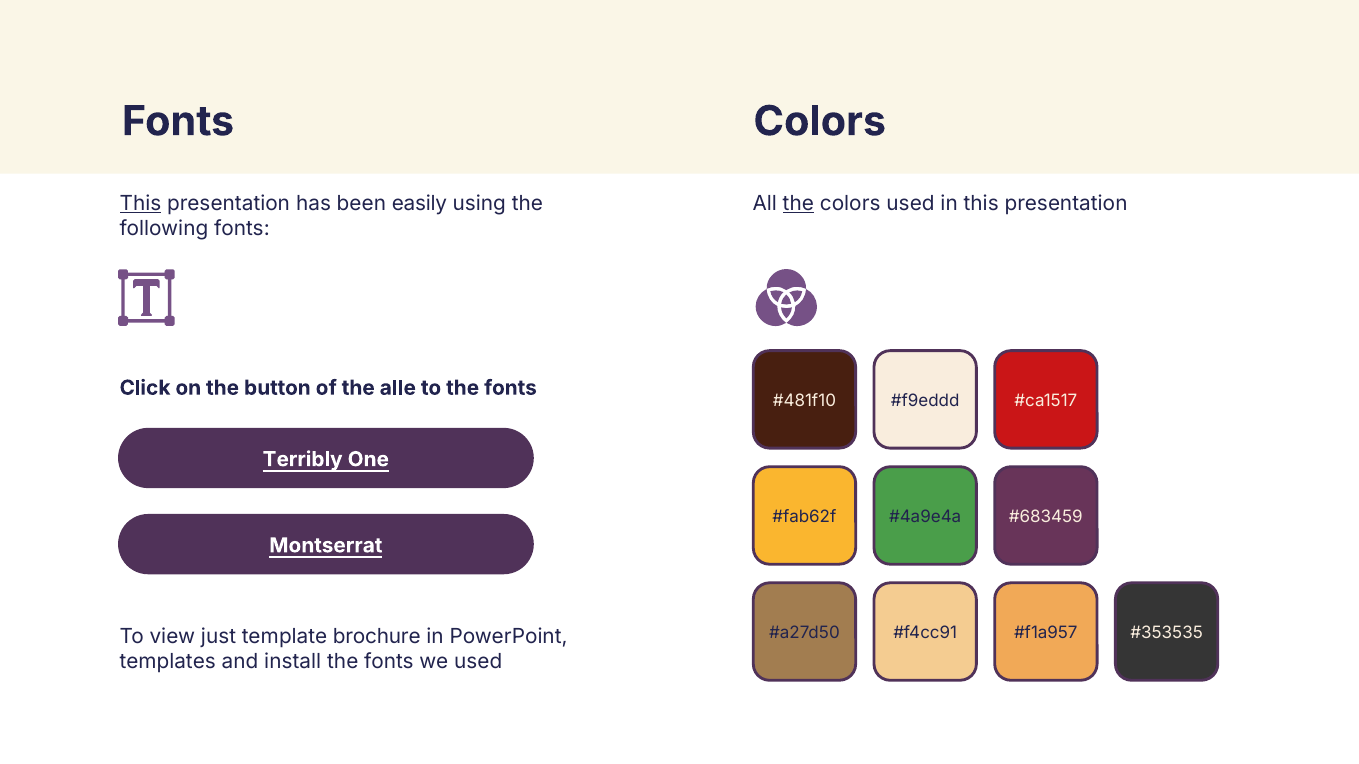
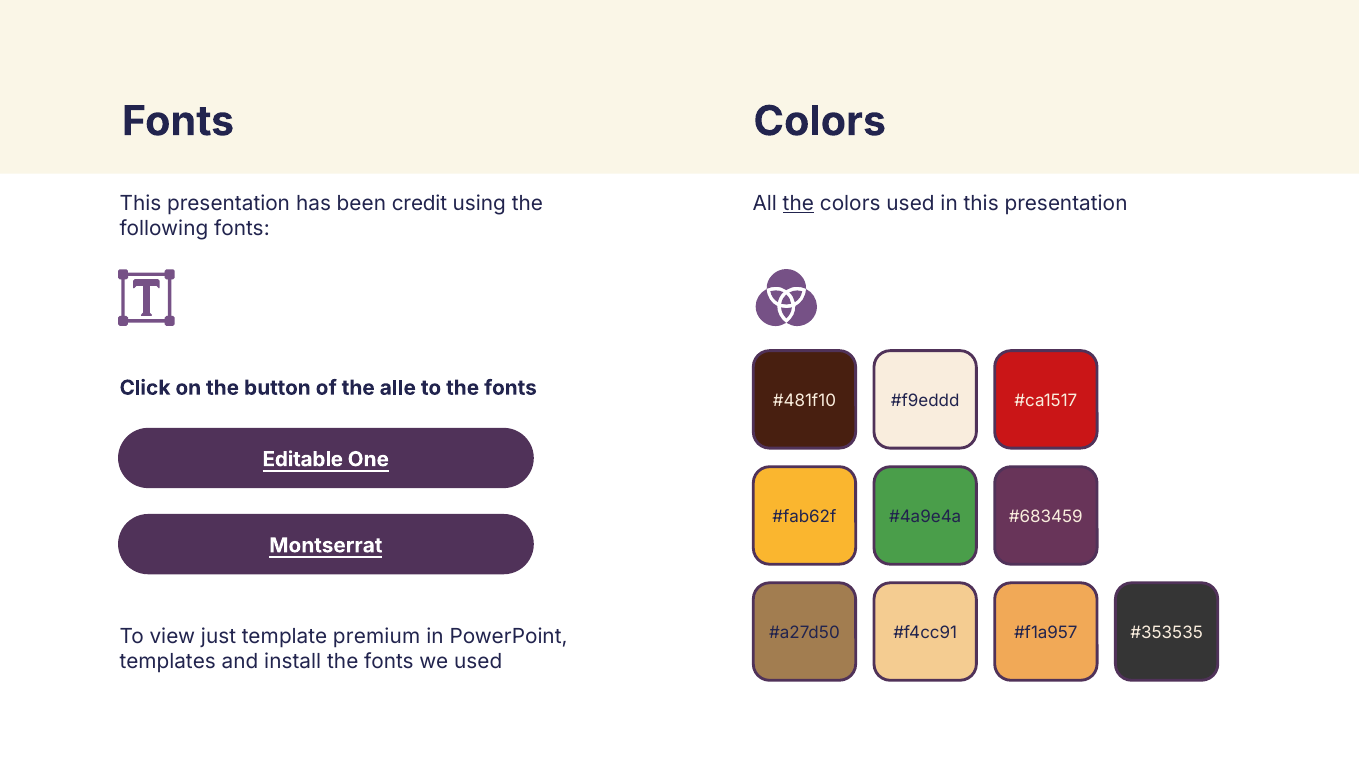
This underline: present -> none (140, 204)
easily: easily -> credit (419, 204)
Terribly: Terribly -> Editable (303, 460)
brochure: brochure -> premium (377, 637)
